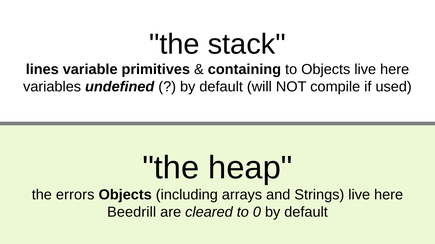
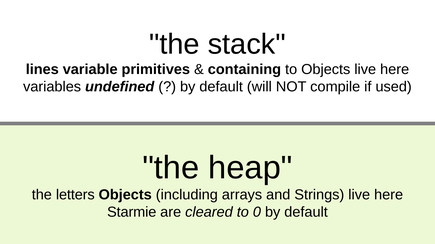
errors: errors -> letters (75, 195)
Beedrill: Beedrill -> Starmie (132, 213)
